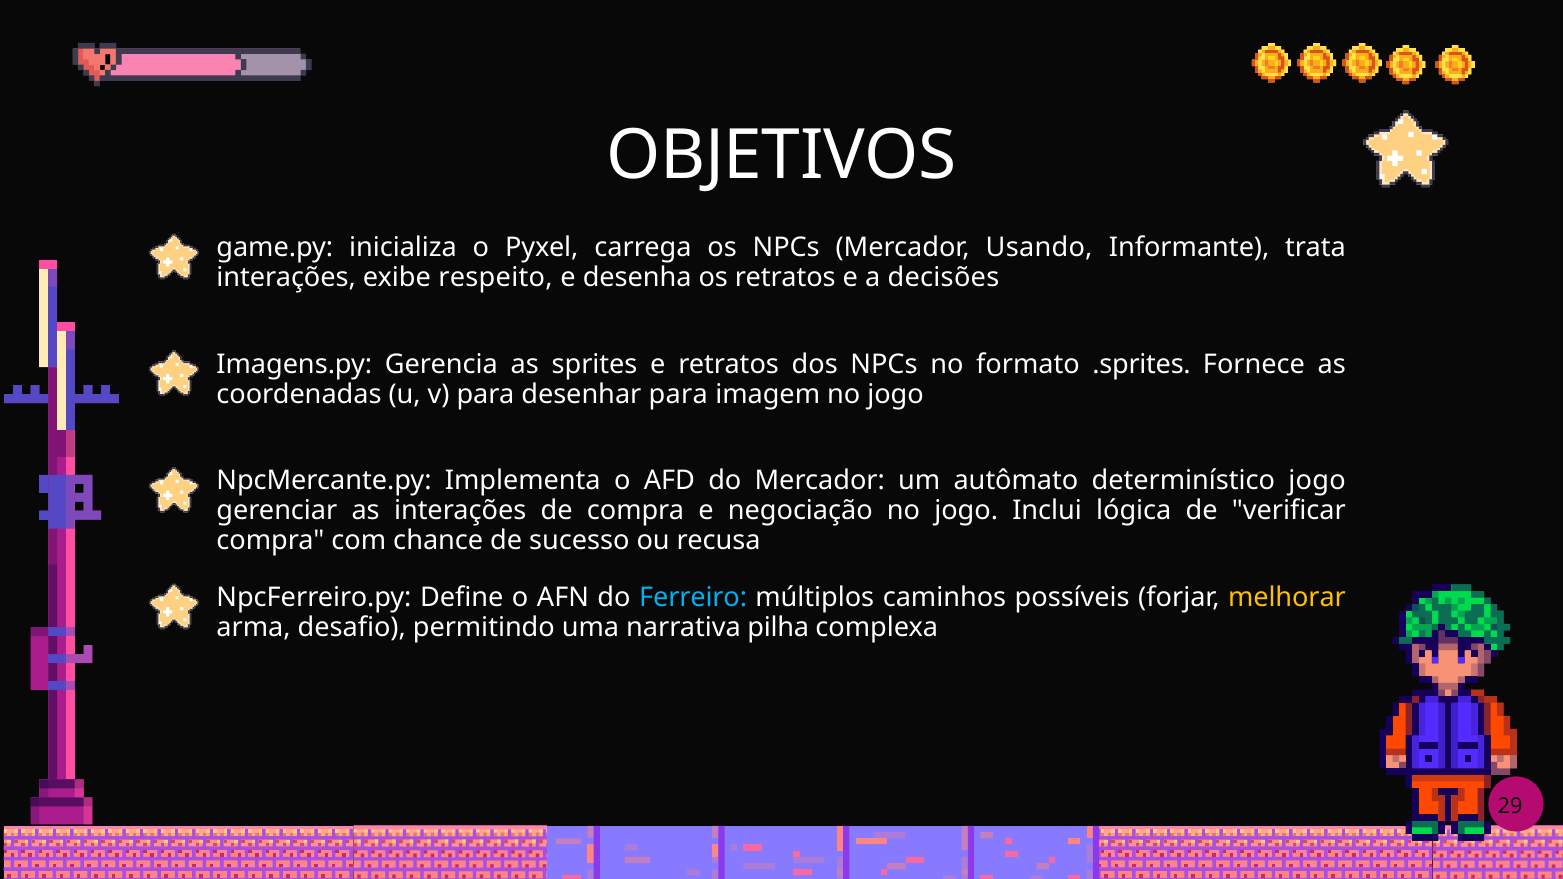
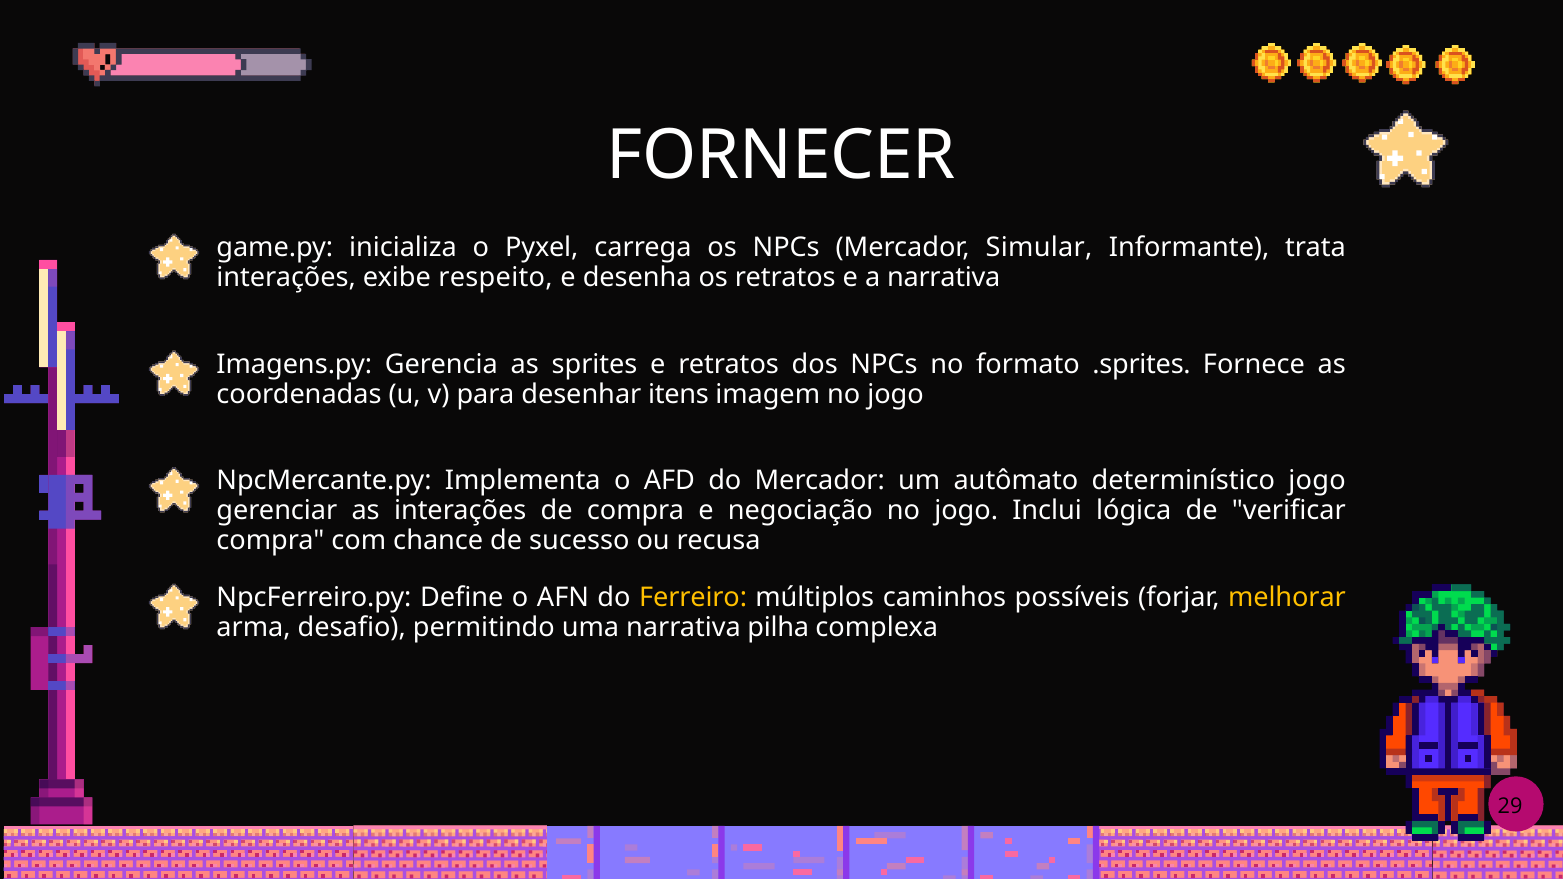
OBJETIVOS: OBJETIVOS -> FORNECER (781, 155)
Usando: Usando -> Simular (1039, 248)
a decisões: decisões -> narrativa (944, 278)
desenhar para: para -> itens (679, 394)
Ferreiro colour: light blue -> yellow (693, 598)
